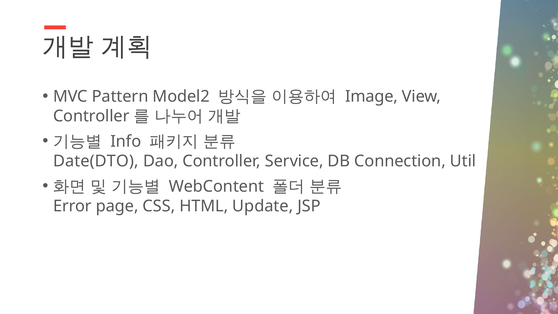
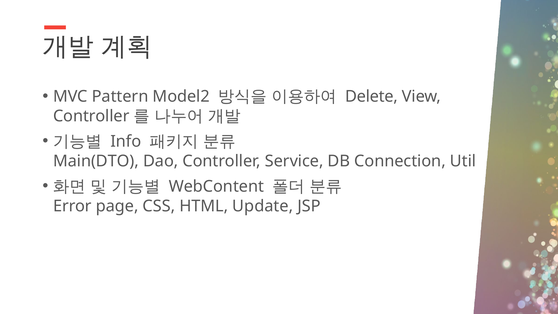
Image: Image -> Delete (372, 97)
Date(DTO: Date(DTO -> Main(DTO (96, 161)
